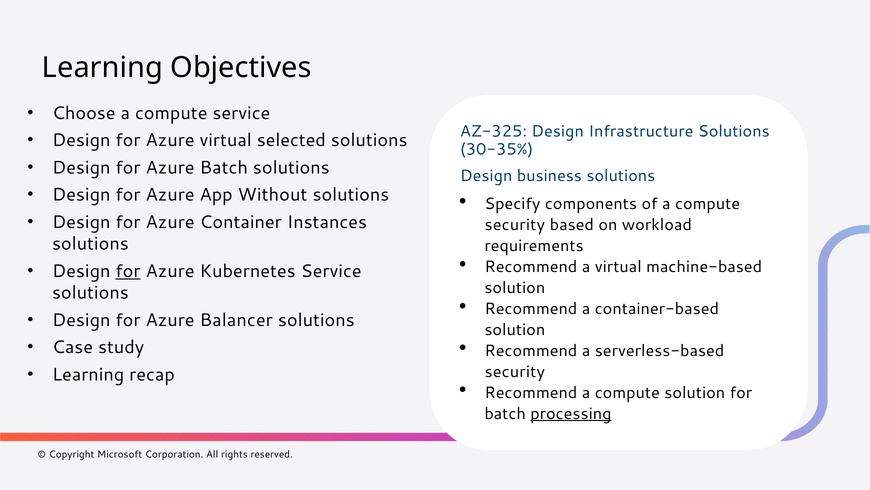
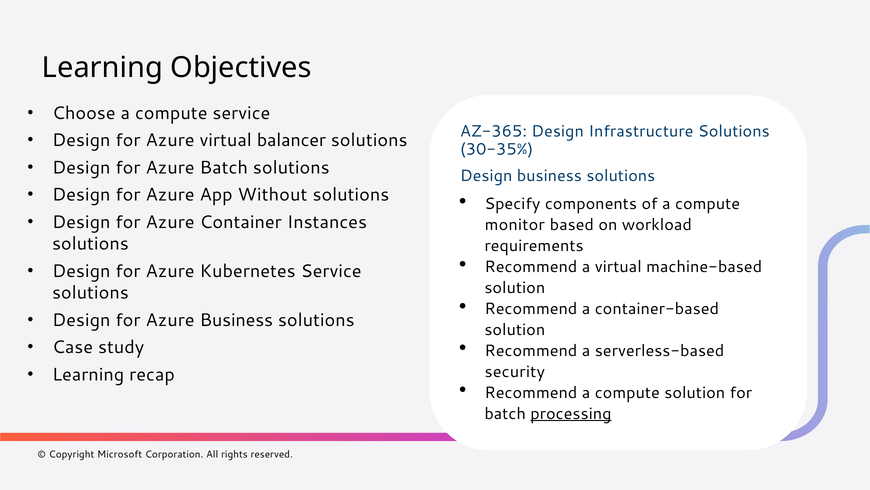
AZ-325: AZ-325 -> AZ-365 (493, 131)
selected: selected -> balancer (291, 140)
security: security -> monitor (515, 225)
for underline: present -> none (128, 271)
Azure Balancer: Balancer -> Business (236, 320)
